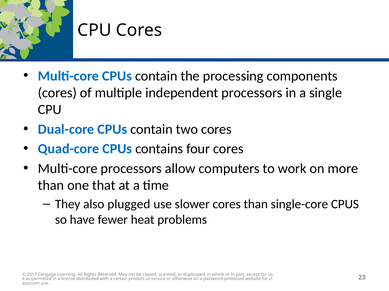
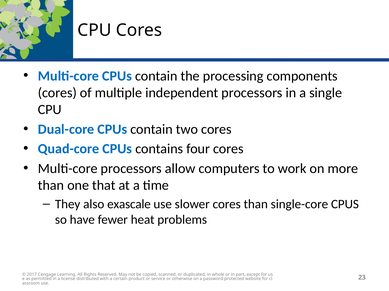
plugged: plugged -> exascale (129, 205)
